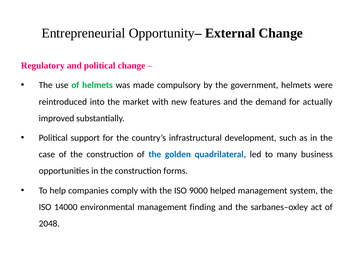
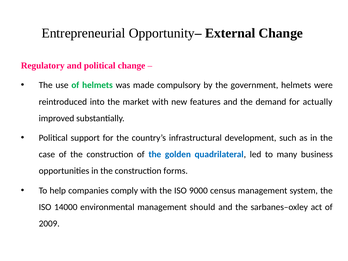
helped: helped -> census (223, 191)
finding: finding -> should (203, 207)
2048: 2048 -> 2009 (49, 224)
